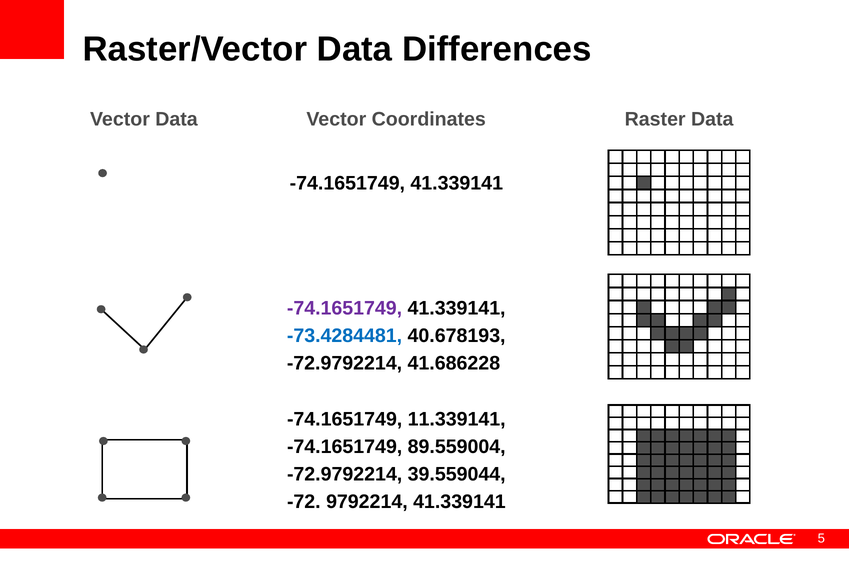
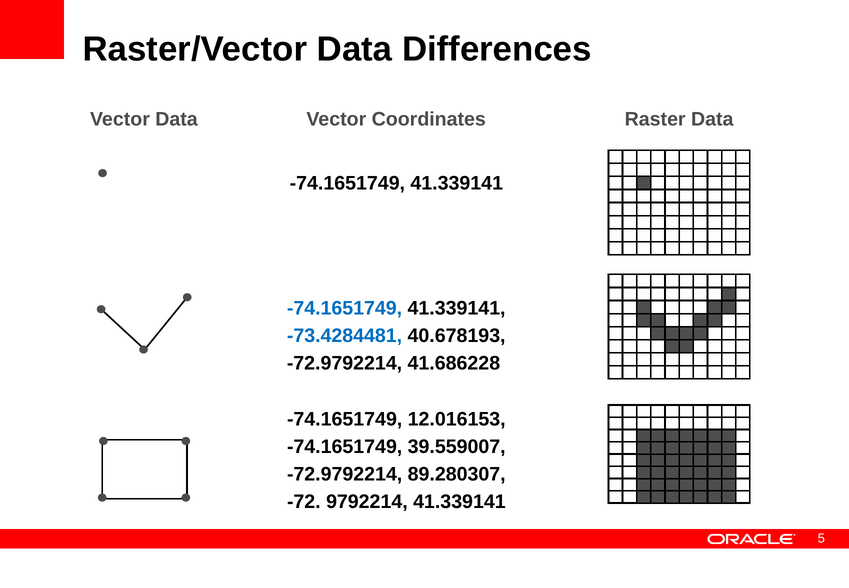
-74.1651749 colour: purple -> blue (345, 308)
11.339141: 11.339141 -> 12.016153 (457, 419)
89.559004: 89.559004 -> 39.559007 (457, 447)
39.559044: 39.559044 -> 89.280307 (457, 474)
